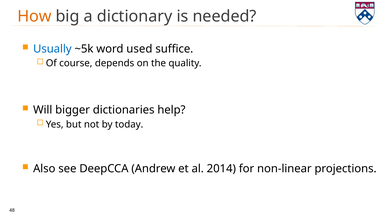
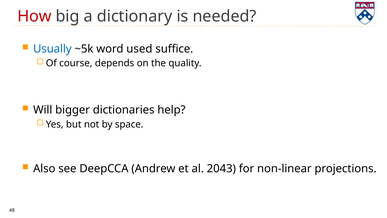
How colour: orange -> red (34, 16)
today: today -> space (129, 124)
2014: 2014 -> 2043 (221, 168)
